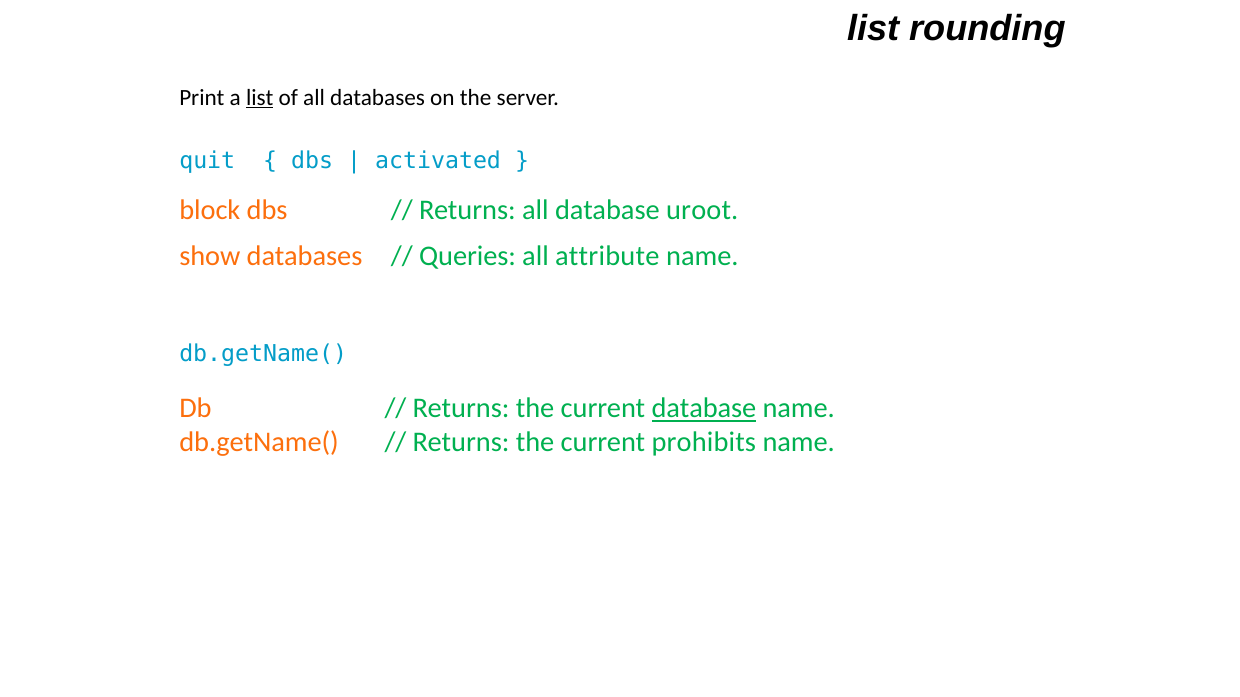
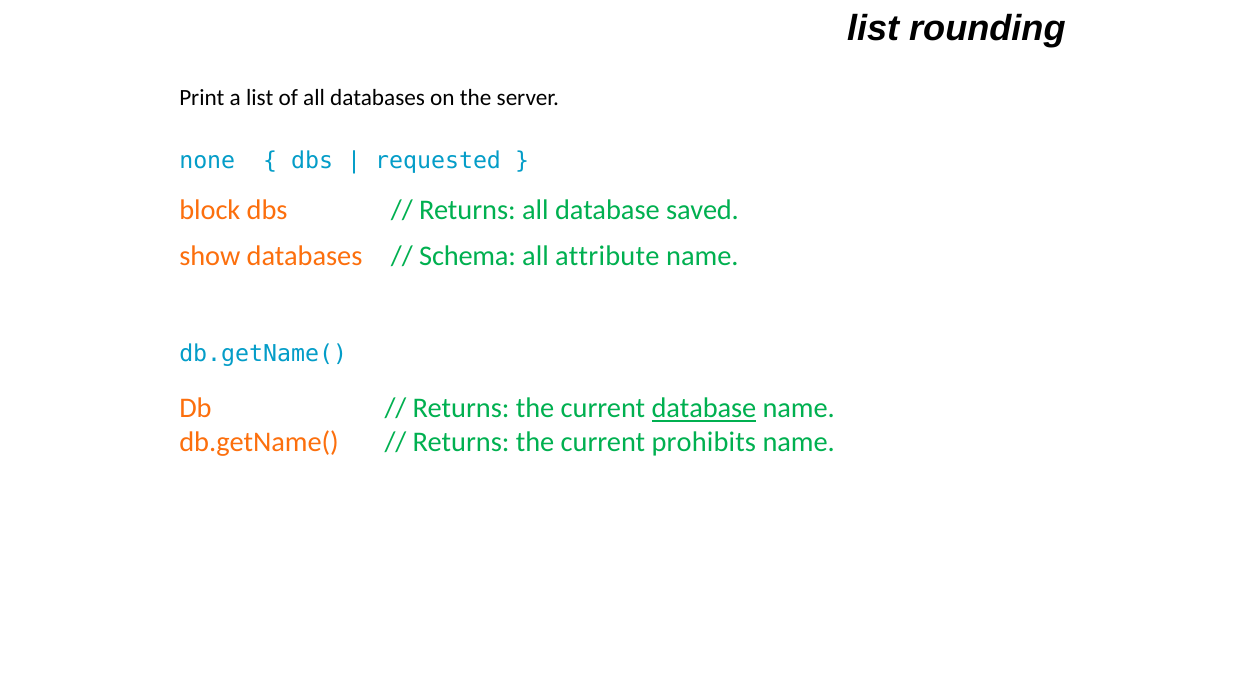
list underline: present -> none (260, 98)
quit: quit -> none (207, 161)
activated: activated -> requested (438, 161)
uroot: uroot -> saved (702, 210)
Queries: Queries -> Schema (468, 257)
